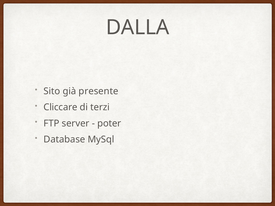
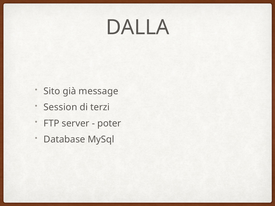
presente: presente -> message (99, 91)
Cliccare: Cliccare -> Session (60, 107)
